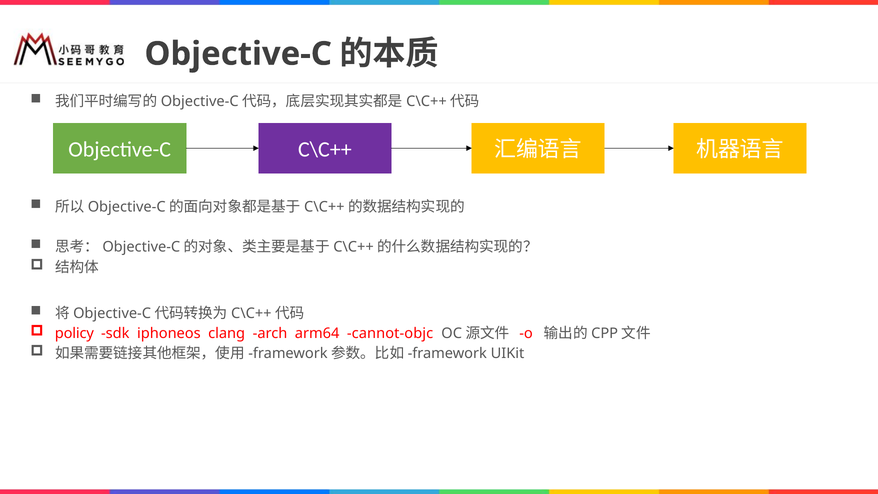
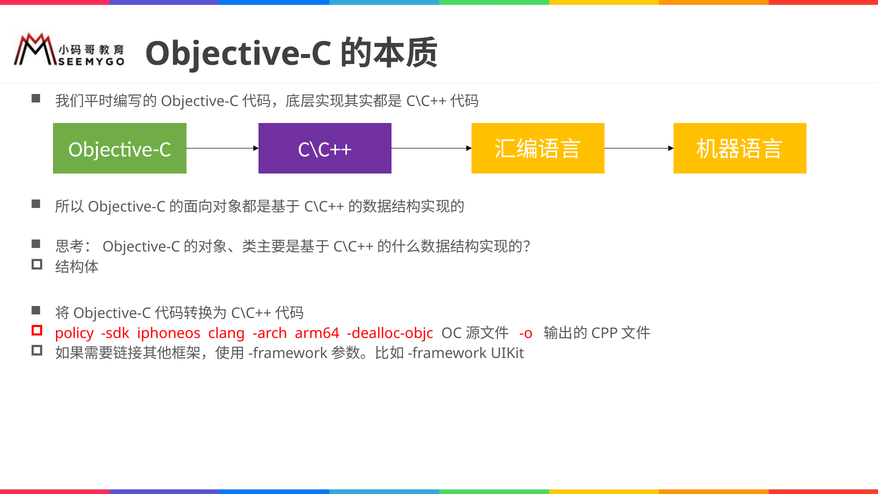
cannot-objc: cannot-objc -> dealloc-objc (390, 333)
